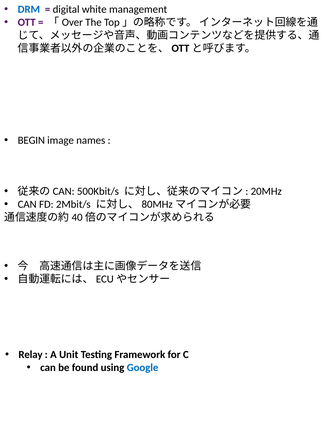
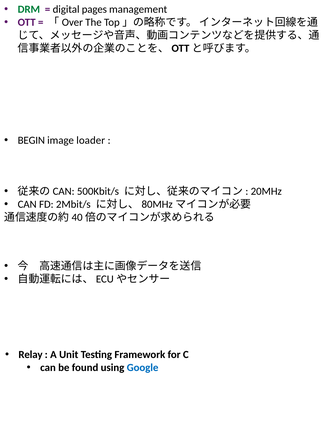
DRM colour: blue -> green (29, 9)
white: white -> pages (94, 9)
names: names -> loader (91, 140)
